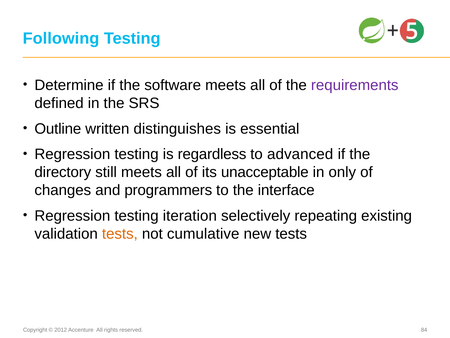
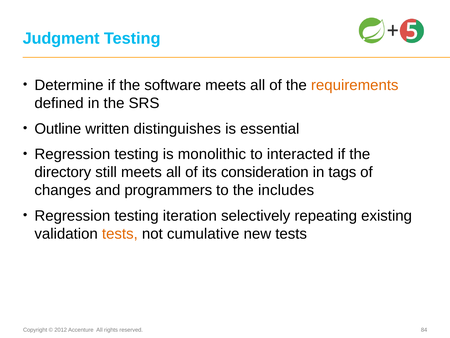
Following: Following -> Judgment (61, 38)
requirements colour: purple -> orange (355, 85)
regardless: regardless -> monolithic (212, 154)
advanced: advanced -> interacted (300, 154)
unacceptable: unacceptable -> consideration (265, 172)
only: only -> tags (342, 172)
interface: interface -> includes (286, 190)
